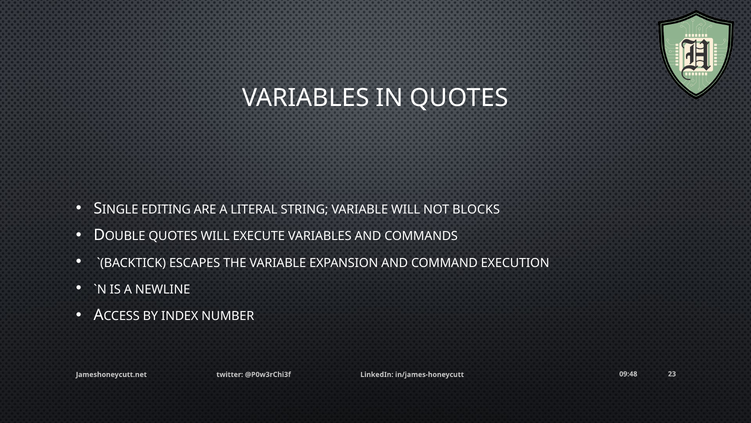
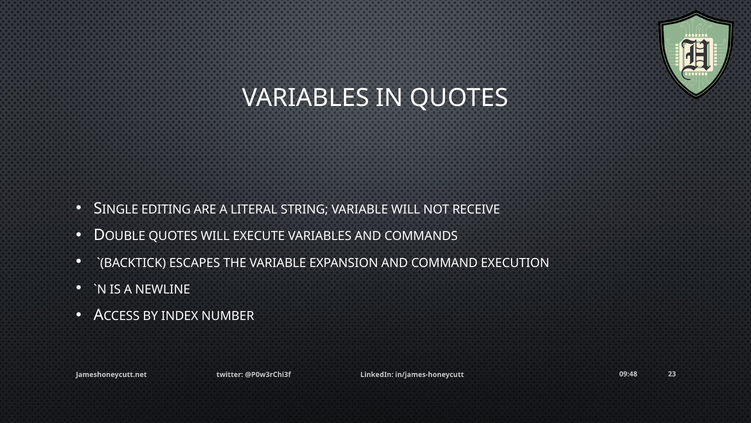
BLOCKS: BLOCKS -> RECEIVE (476, 209)
